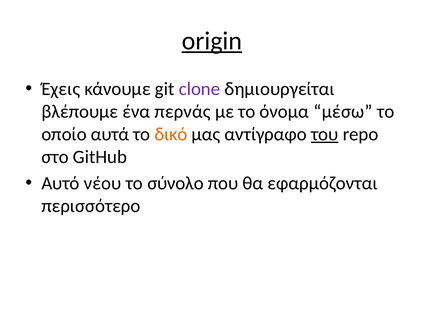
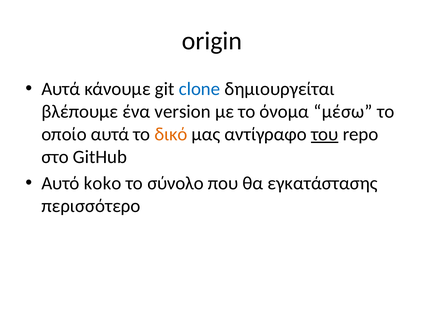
origin underline: present -> none (212, 41)
Έχεις: Έχεις -> Αυτά (61, 89)
clone colour: purple -> blue (199, 89)
περνάς: περνάς -> version (183, 112)
νέου: νέου -> koko (103, 183)
εφαρμόζονται: εφαρμόζονται -> εγκατάστασης (323, 183)
